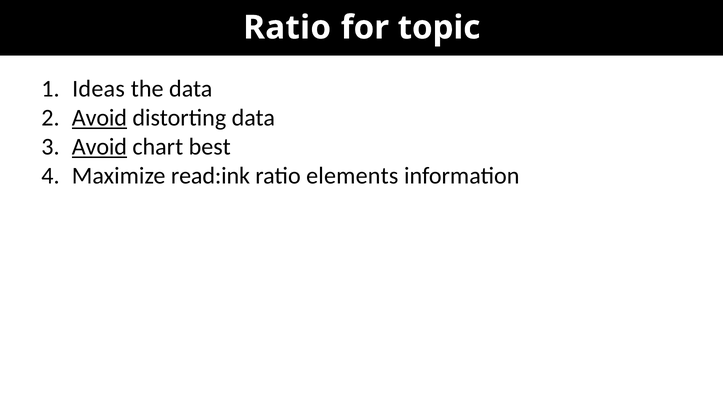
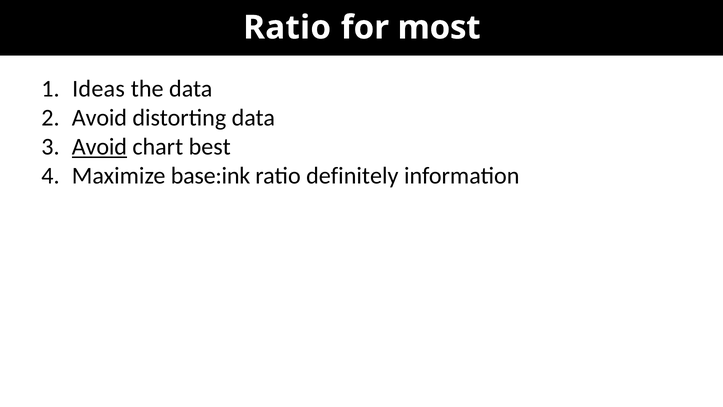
topic: topic -> most (439, 28)
Avoid underline: present -> none (99, 118)
read:ink: read:ink -> base:ink (211, 176)
elements: elements -> definitely (352, 176)
